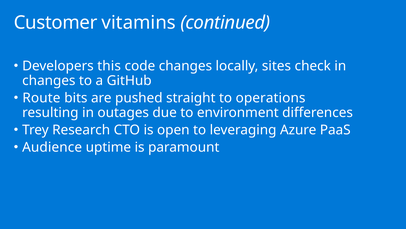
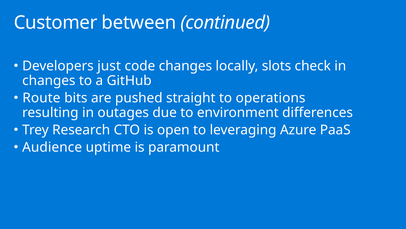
vitamins: vitamins -> between (139, 23)
this: this -> just (109, 66)
sites: sites -> slots (277, 66)
